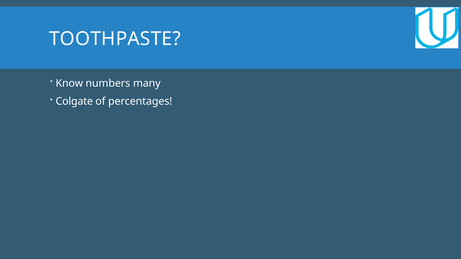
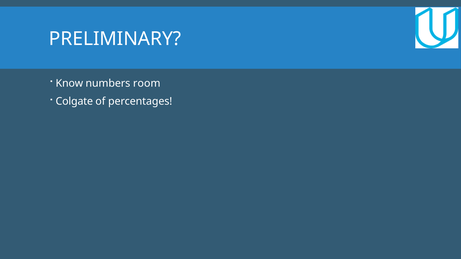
TOOTHPASTE: TOOTHPASTE -> PRELIMINARY (115, 39)
many: many -> room (147, 83)
